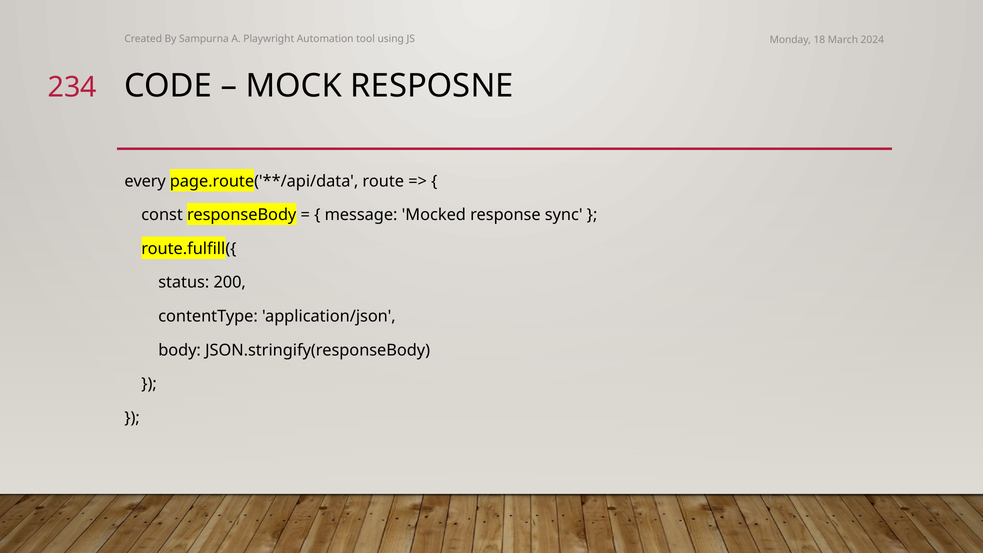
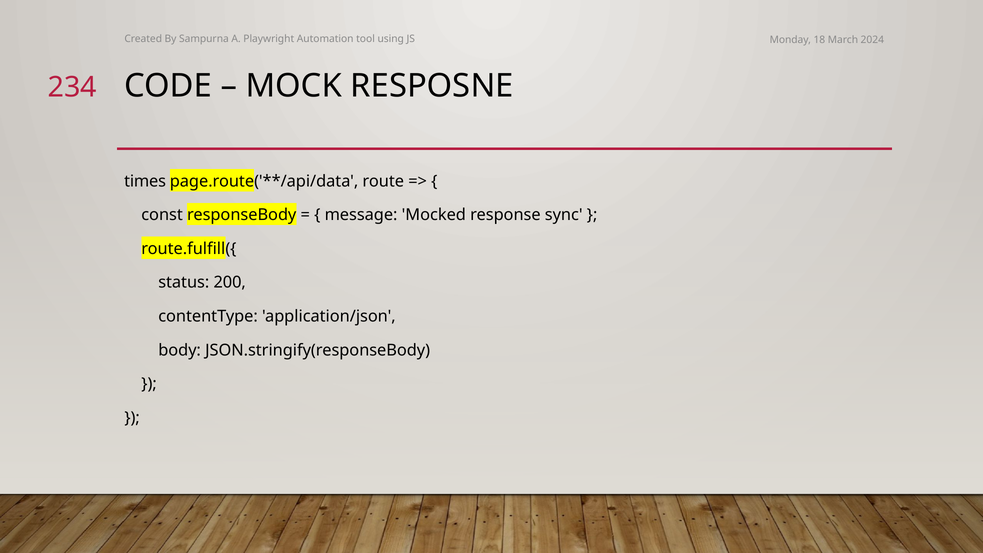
every: every -> times (145, 181)
